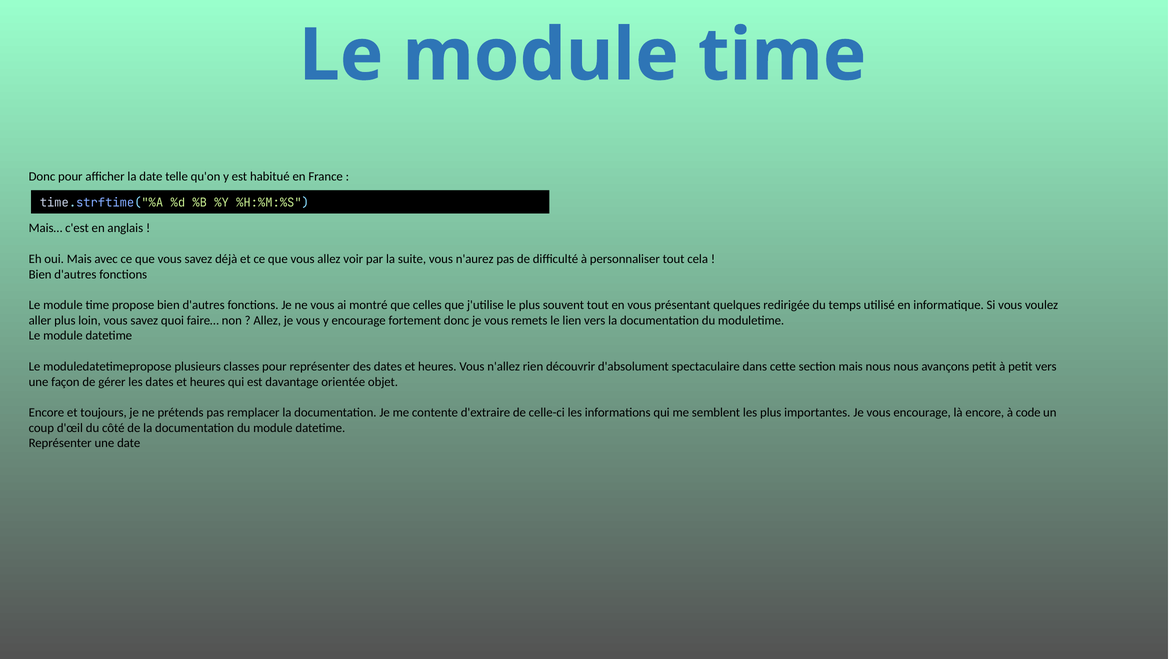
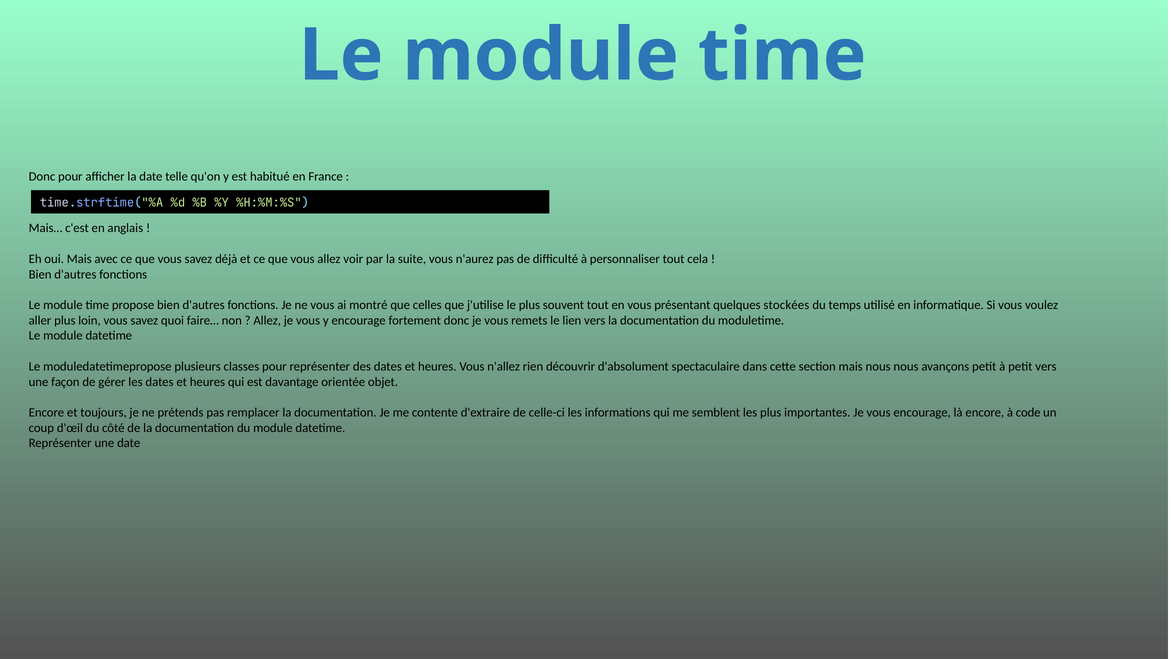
redirigée: redirigée -> stockées (786, 305)
